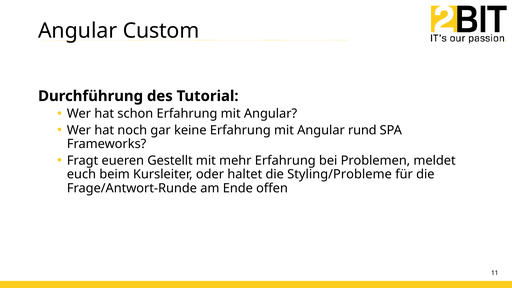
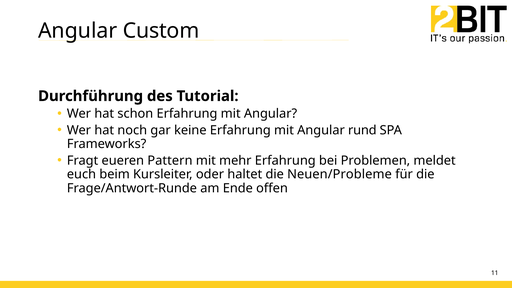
Gestellt: Gestellt -> Pattern (170, 161)
Styling/Probleme: Styling/Probleme -> Neuen/Probleme (340, 174)
